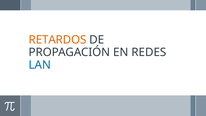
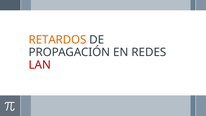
LAN colour: blue -> red (40, 65)
